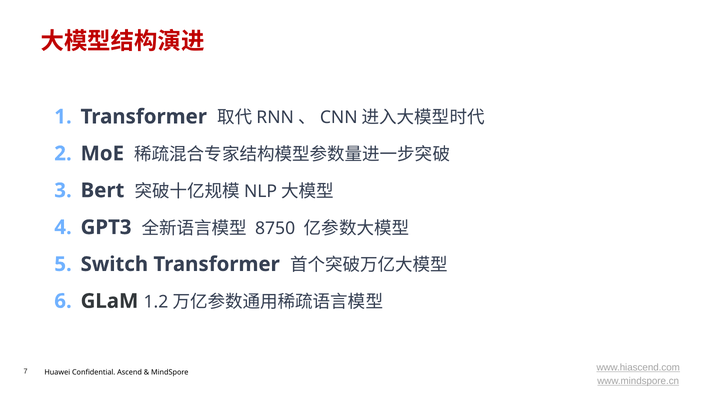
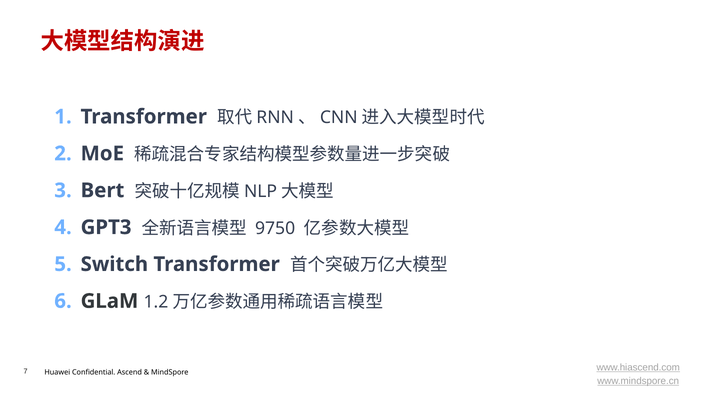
8750: 8750 -> 9750 (275, 228)
